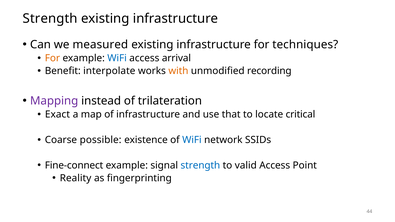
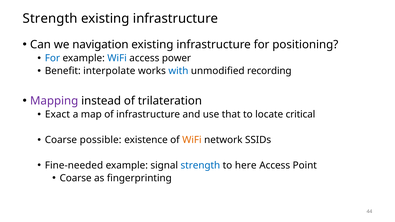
measured: measured -> navigation (100, 45)
techniques: techniques -> positioning (305, 45)
For colour: orange -> blue (52, 58)
arrival: arrival -> power (176, 58)
with colour: orange -> blue (178, 71)
WiFi colour: blue -> orange (192, 140)
Fine-connect: Fine-connect -> Fine-needed (74, 165)
valid: valid -> here (246, 165)
Reality: Reality -> Coarse (76, 178)
